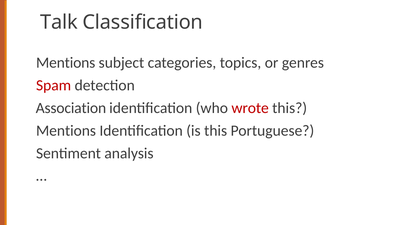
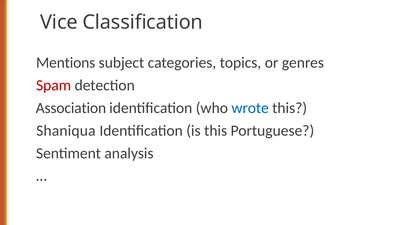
Talk: Talk -> Vice (59, 22)
wrote colour: red -> blue (250, 108)
Mentions: Mentions -> Shaniqua (66, 131)
